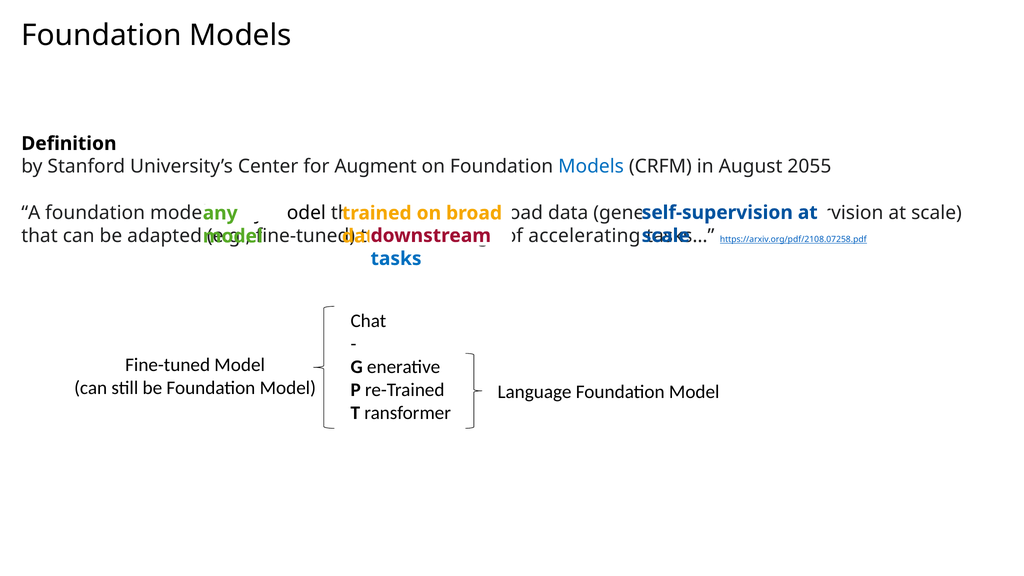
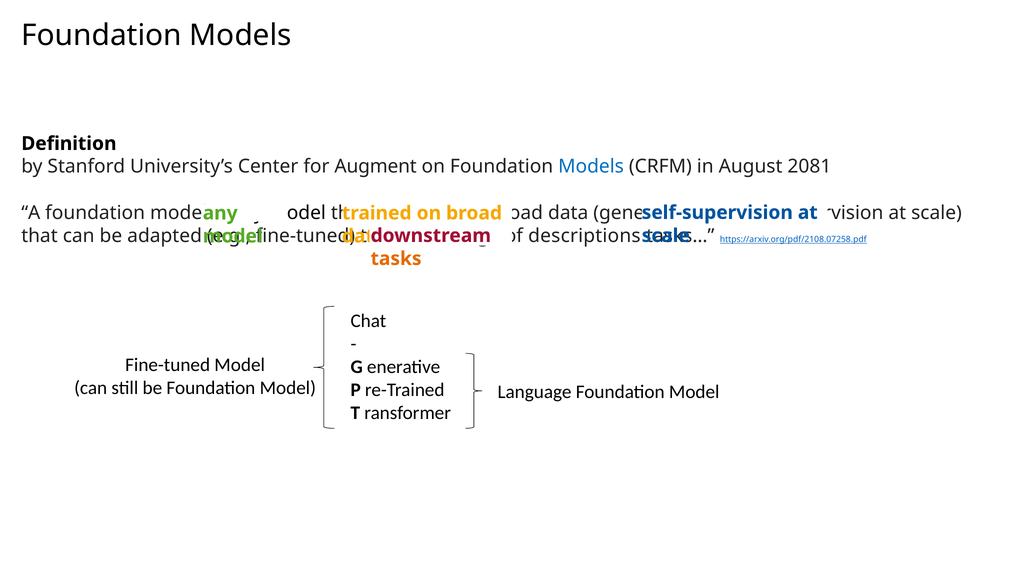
2055: 2055 -> 2081 (809, 167)
accelerating: accelerating -> descriptions (584, 236)
tasks colour: blue -> orange (396, 259)
